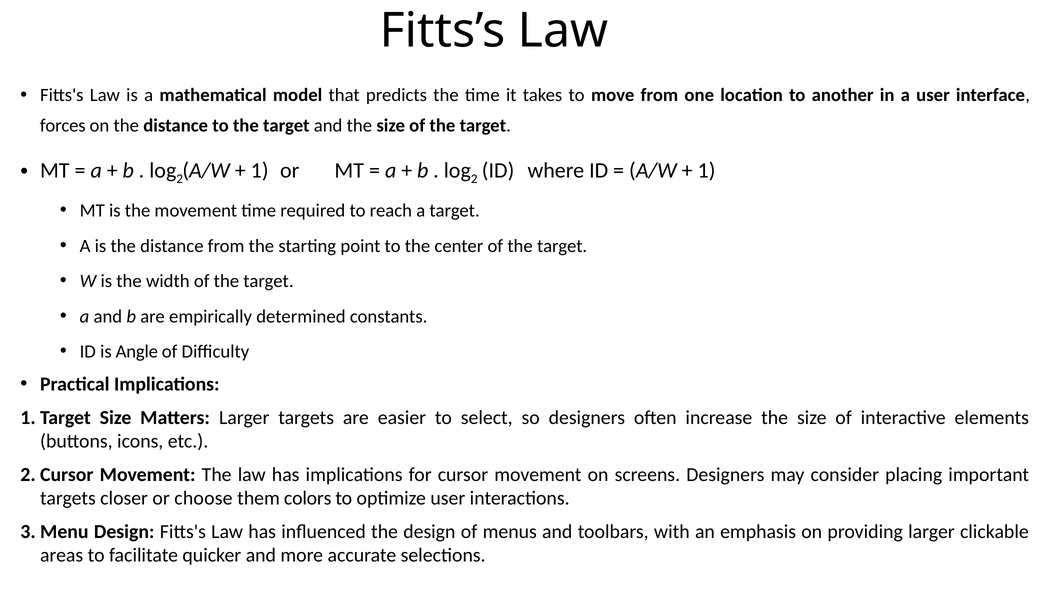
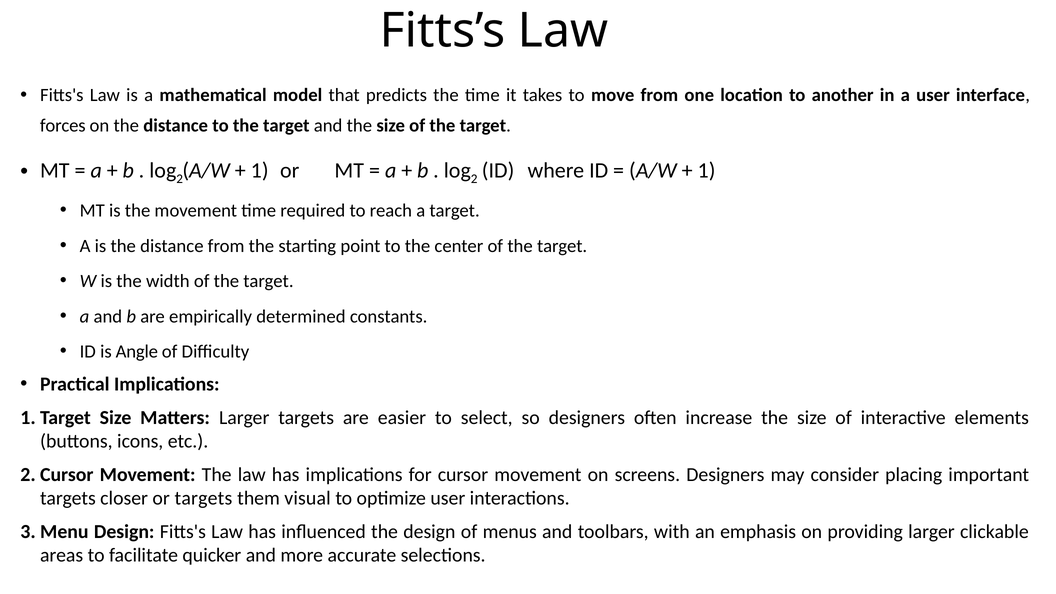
or choose: choose -> targets (203, 498)
colors: colors -> visual (308, 498)
